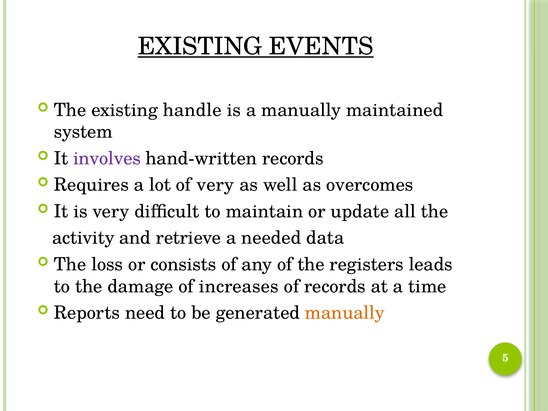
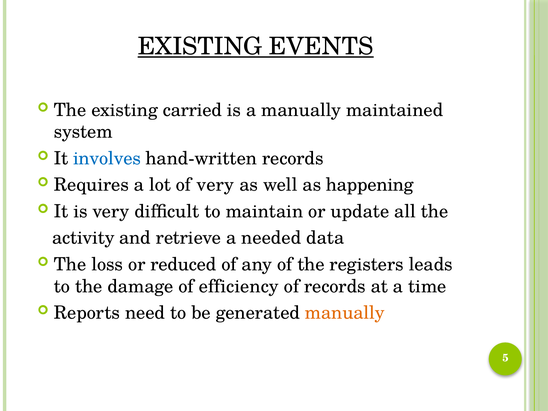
handle: handle -> carried (192, 110)
involves colour: purple -> blue (107, 158)
overcomes: overcomes -> happening (370, 185)
consists: consists -> reduced (183, 264)
increases: increases -> efficiency (239, 286)
